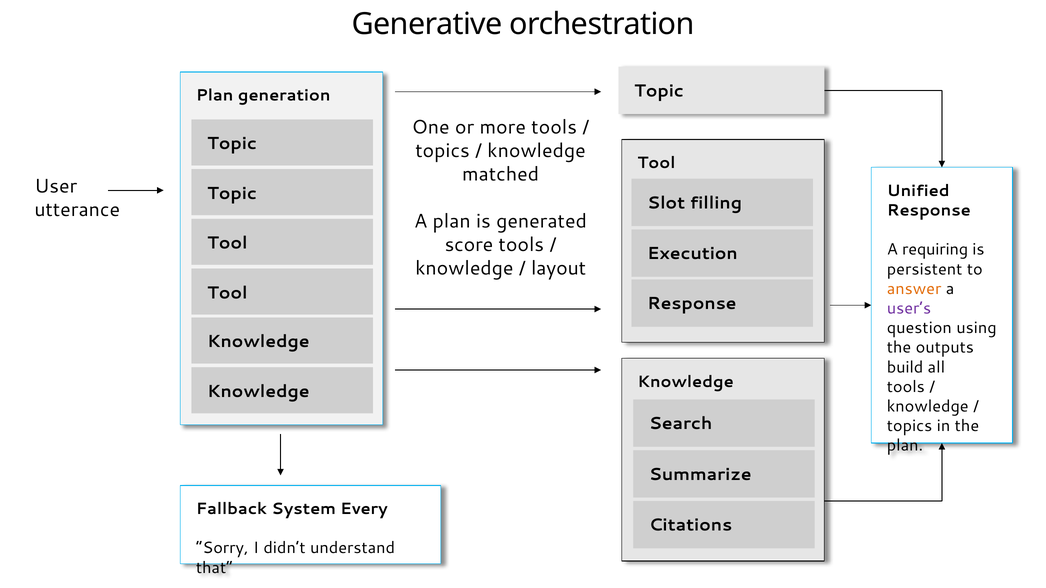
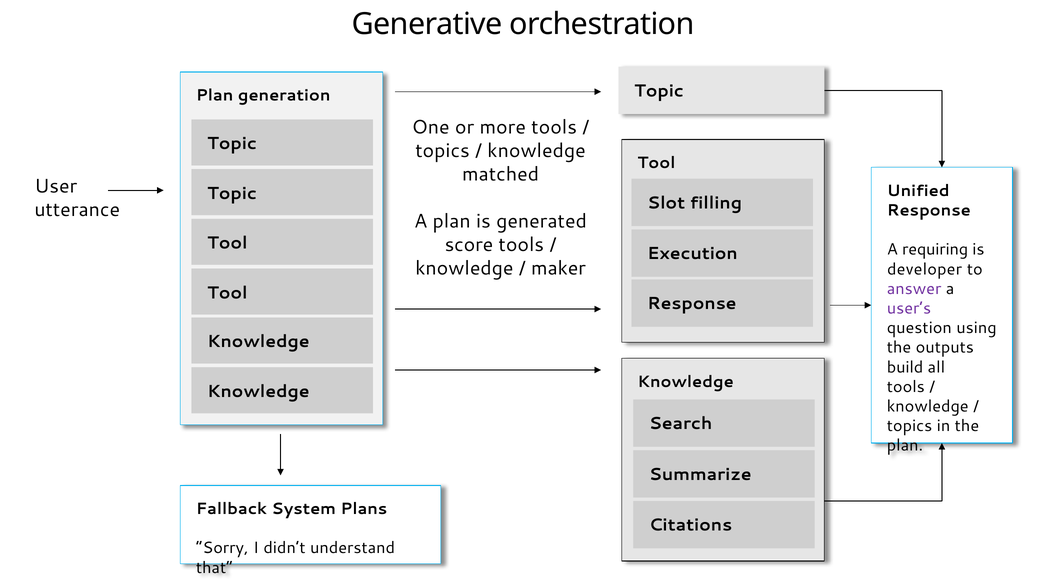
layout: layout -> maker (558, 269)
persistent: persistent -> developer (925, 269)
answer colour: orange -> purple (914, 289)
Every: Every -> Plans (364, 509)
